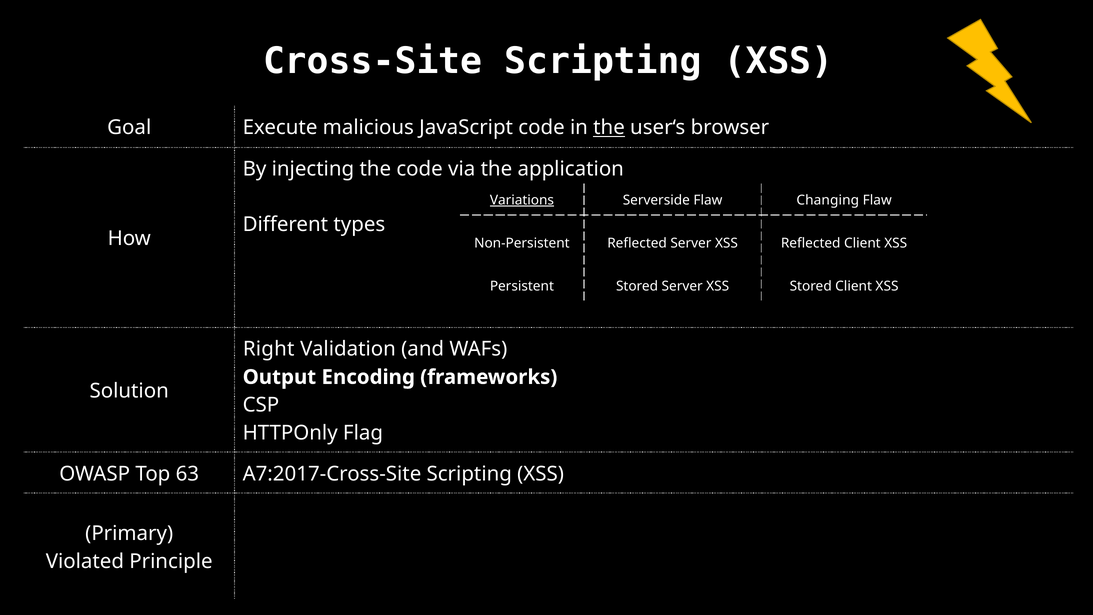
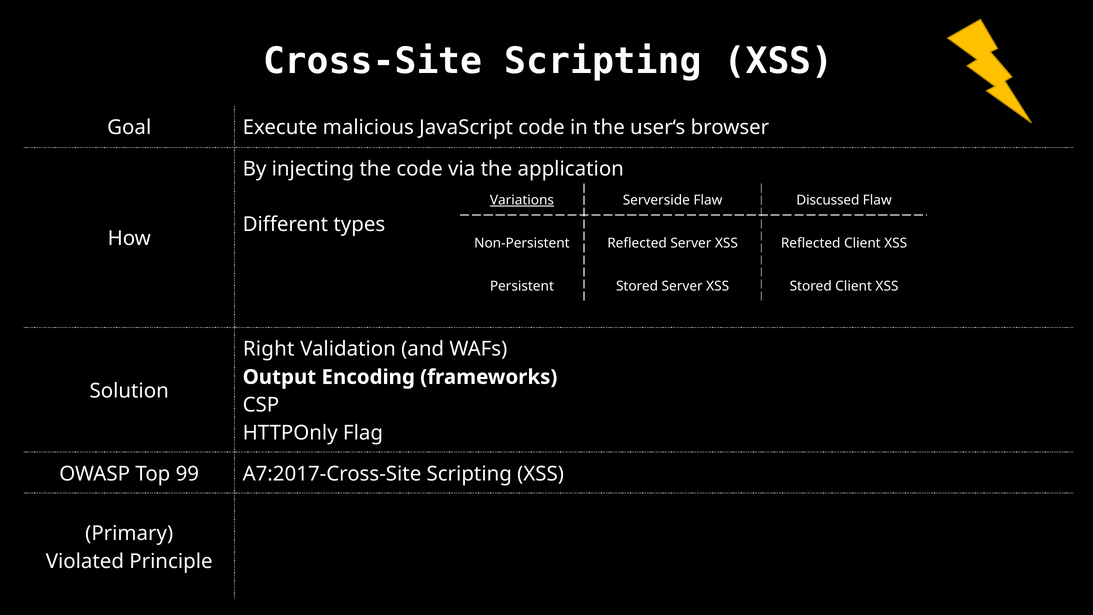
the underline: present -> none (609, 128)
Changing: Changing -> Discussed (828, 200)
63: 63 -> 99 (187, 474)
